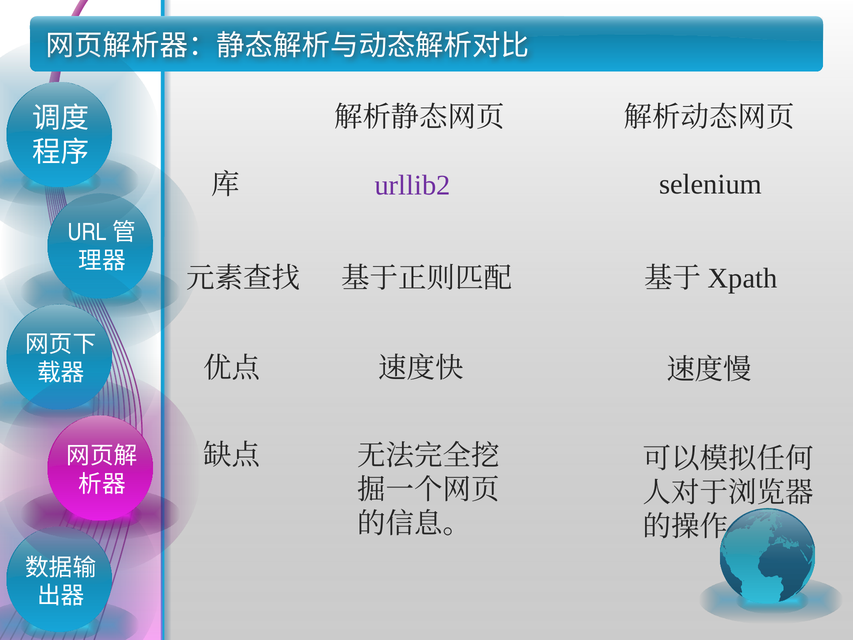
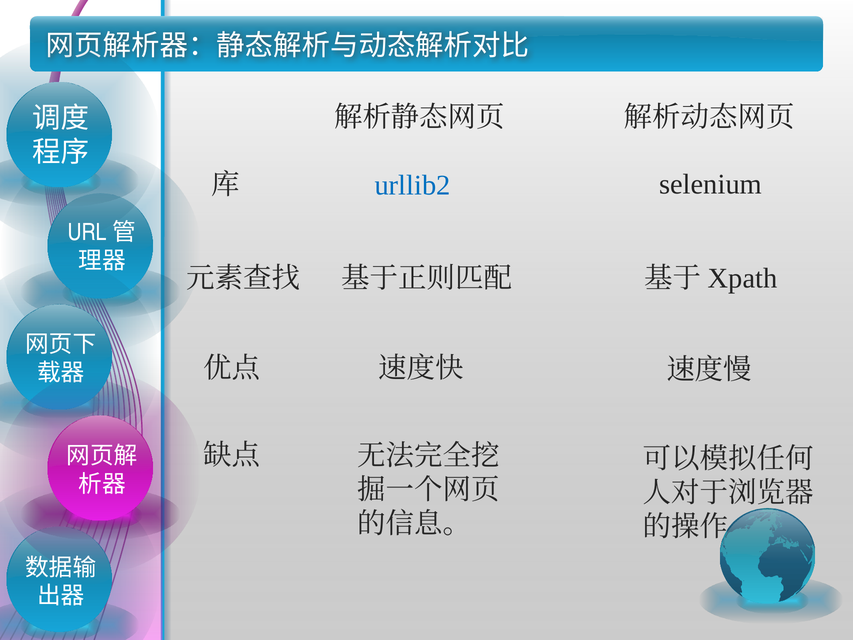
urllib2 colour: purple -> blue (413, 185)
